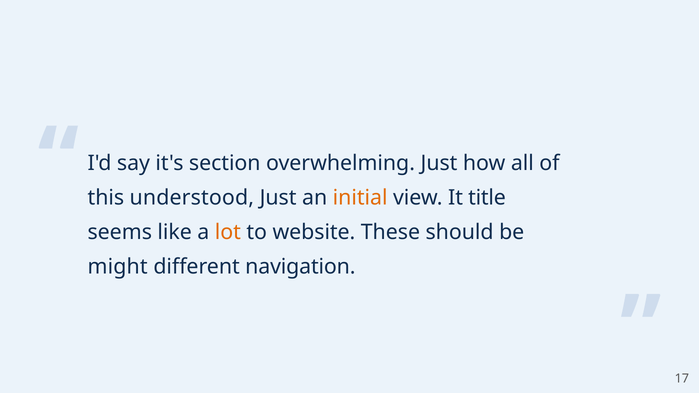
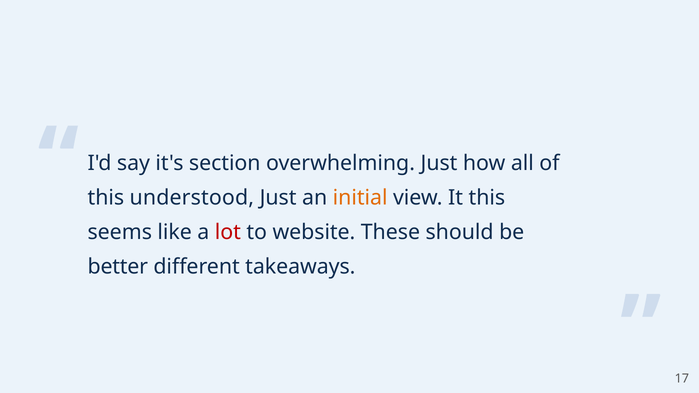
It title: title -> this (487, 198)
lot colour: orange -> red (228, 232)
might: might -> better (118, 267)
navigation: navigation -> takeaways (300, 267)
